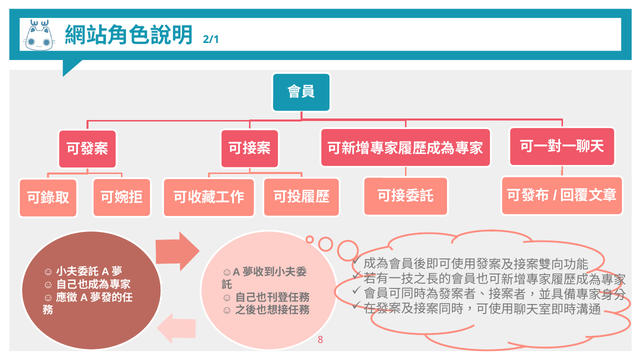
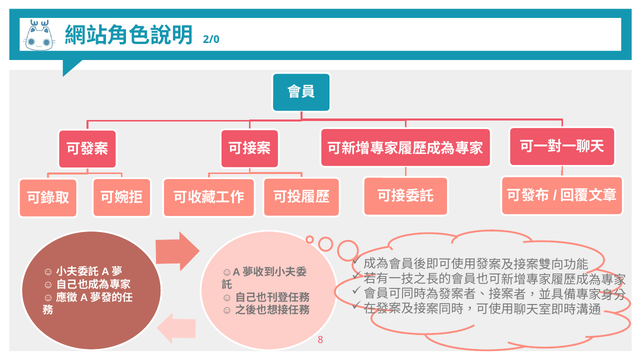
2/1: 2/1 -> 2/0 (211, 39)
